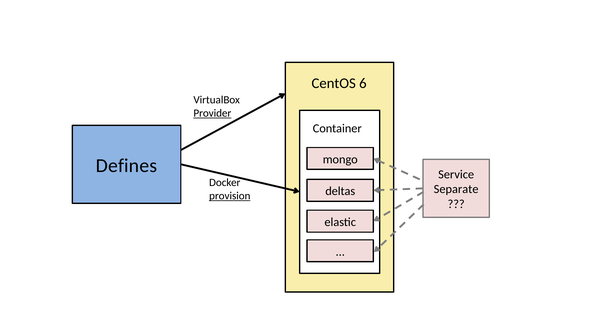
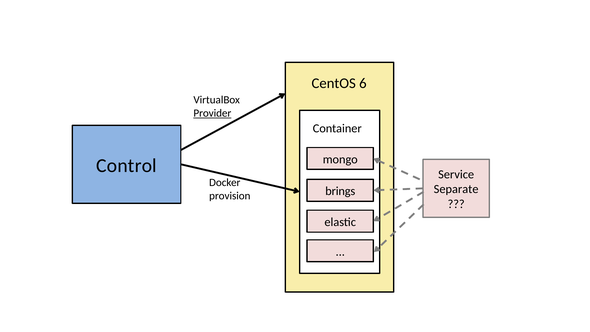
Defines: Defines -> Control (126, 166)
deltas: deltas -> brings (340, 191)
provision underline: present -> none (230, 196)
